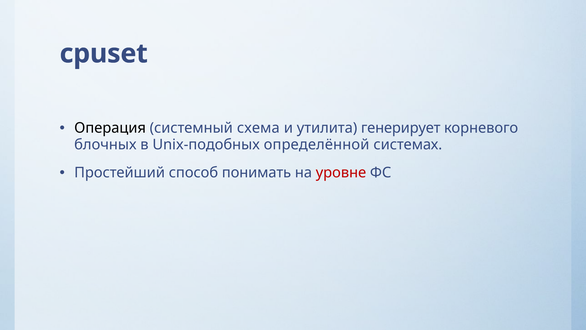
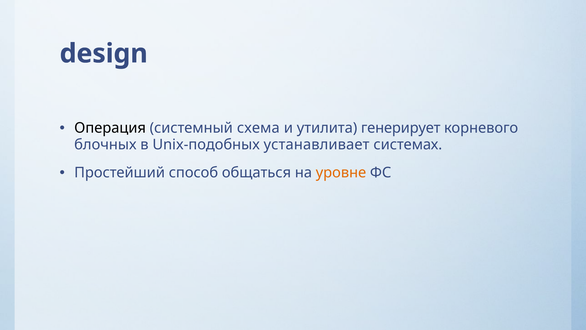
cpuset: cpuset -> design (104, 54)
определённой: определённой -> устанавливает (317, 145)
понимать: понимать -> общаться (256, 173)
уровне colour: red -> orange (341, 173)
